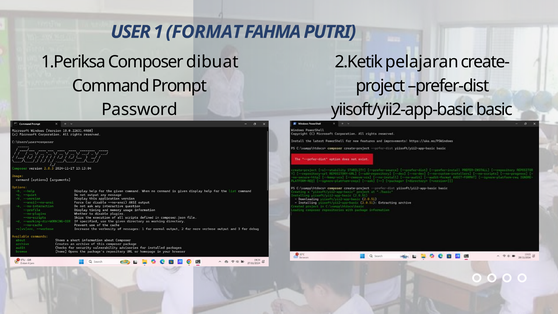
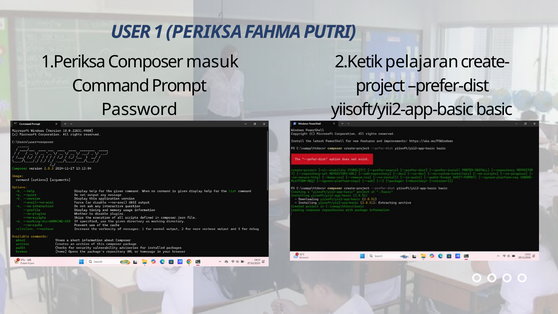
FORMAT: FORMAT -> PERIKSA (204, 32)
dibuat: dibuat -> masuk (212, 62)
